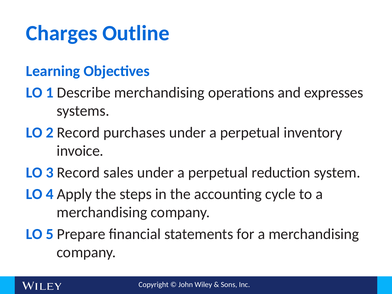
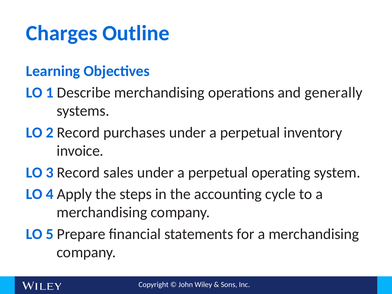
expresses: expresses -> generally (334, 93)
reduction: reduction -> operating (281, 172)
